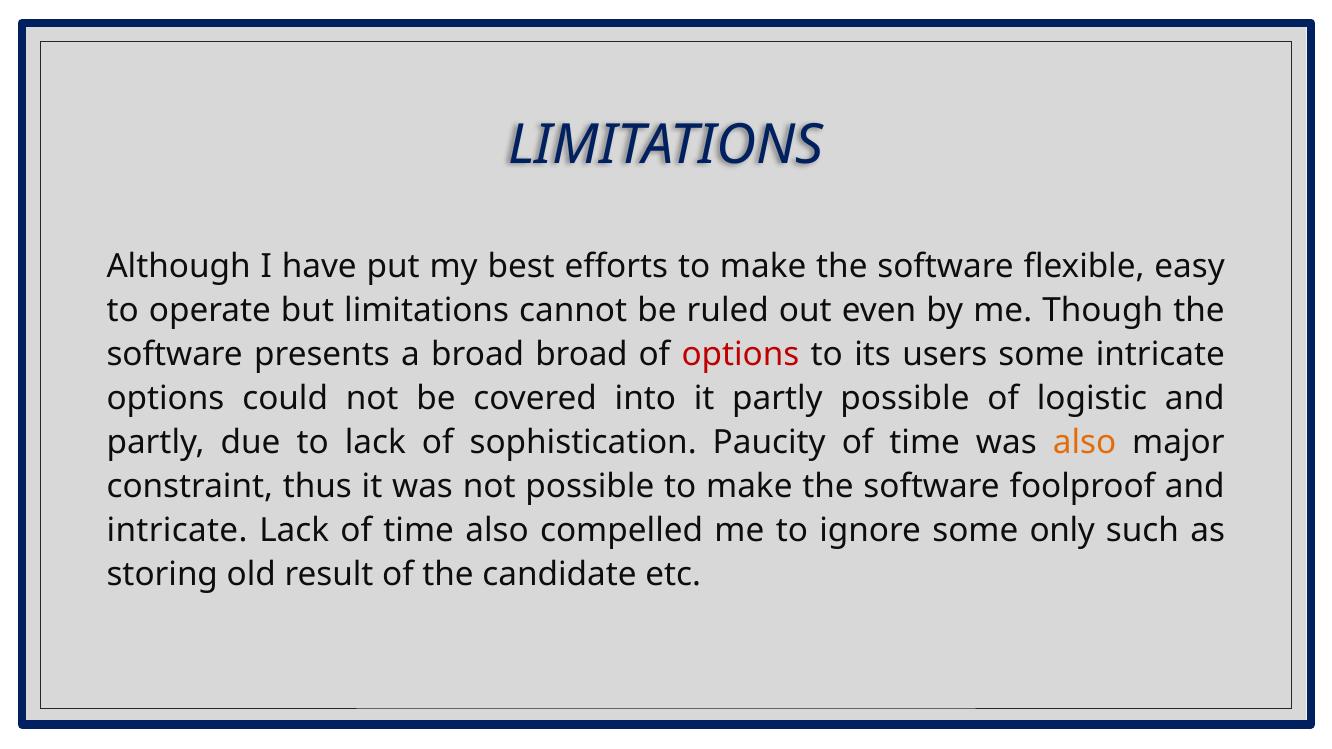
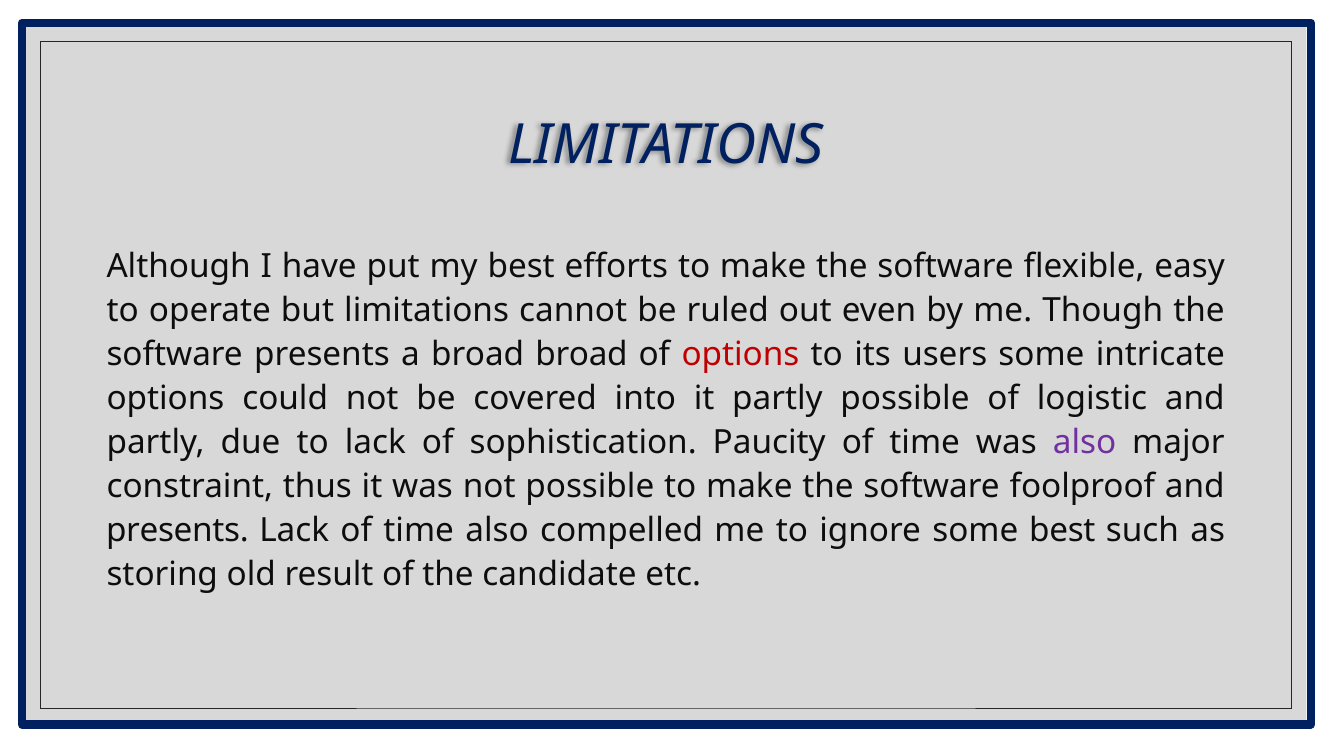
also colour: orange -> purple (1085, 443)
intricate: intricate -> presents (177, 531)
some only: only -> best (1062, 531)
